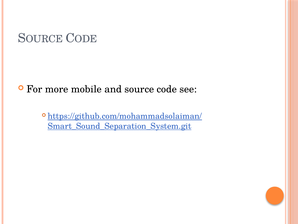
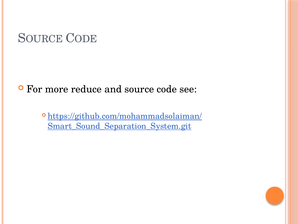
mobile: mobile -> reduce (86, 89)
